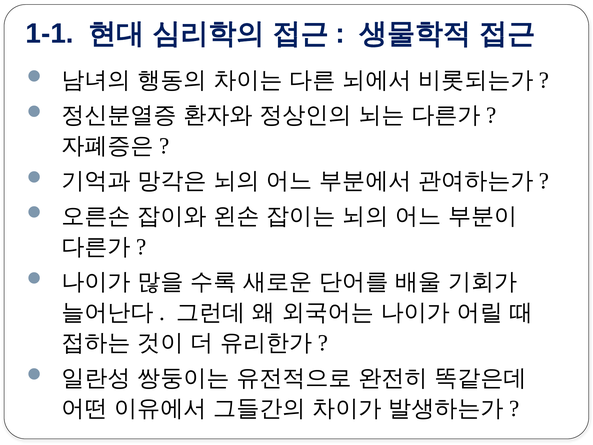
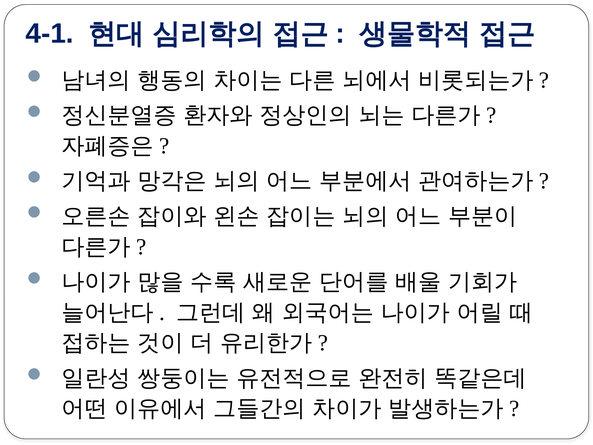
1-1: 1-1 -> 4-1 (50, 34)
